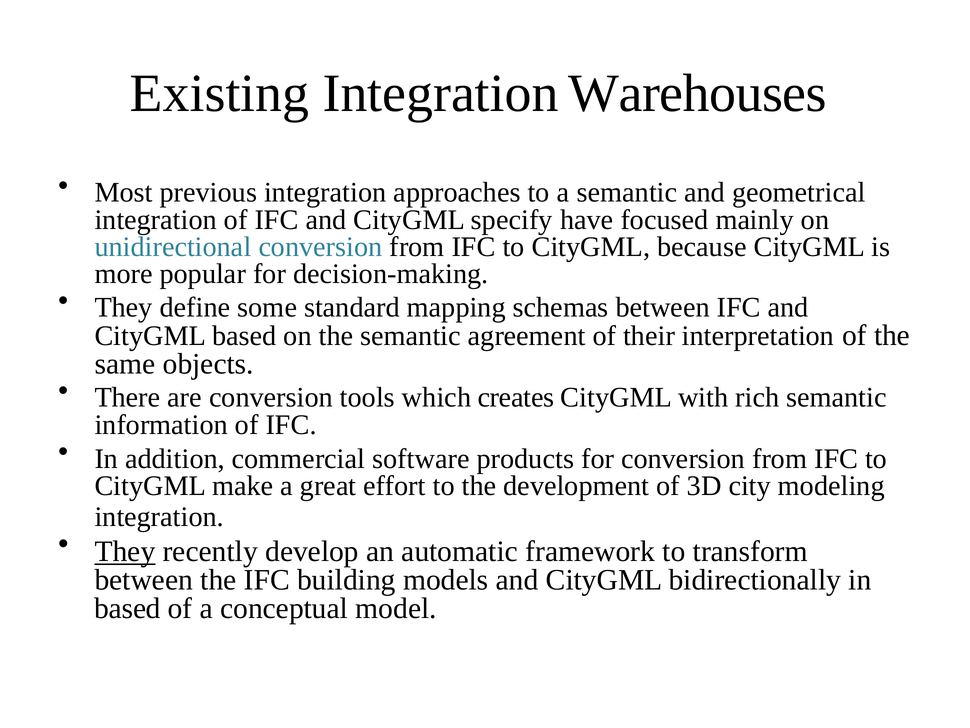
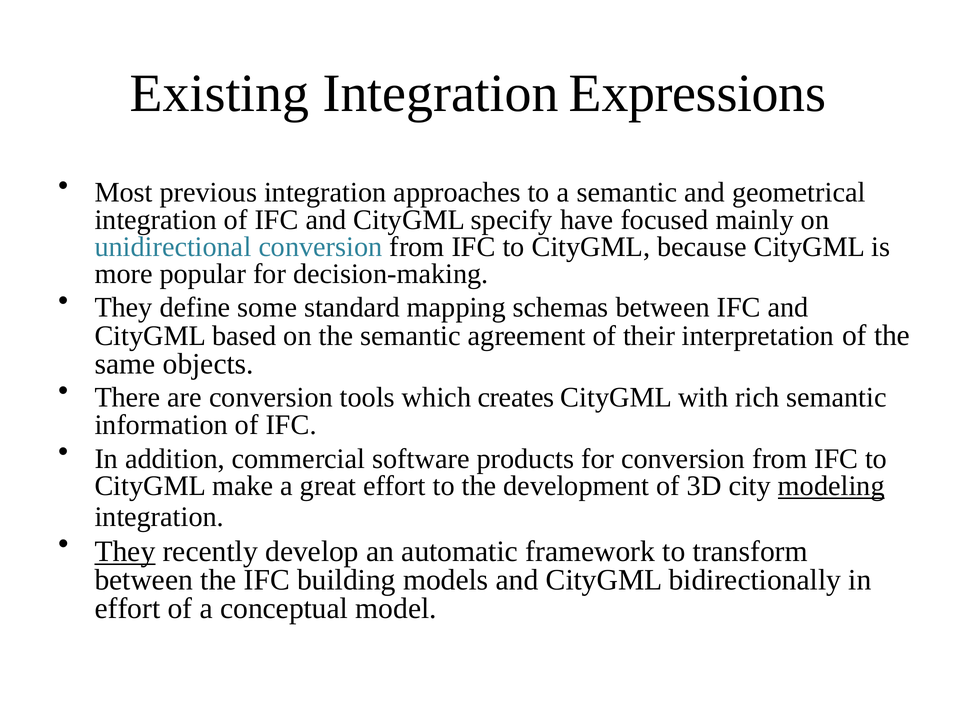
Warehouses: Warehouses -> Expressions (697, 94)
modeling underline: none -> present (831, 486)
based: based -> effort (127, 608)
